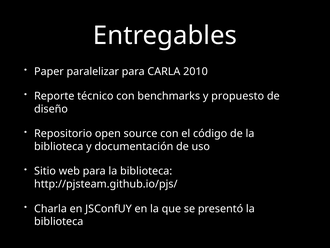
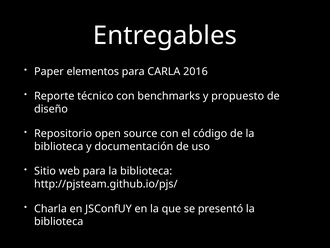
paralelizar: paralelizar -> elementos (93, 71)
2010: 2010 -> 2016 (195, 71)
